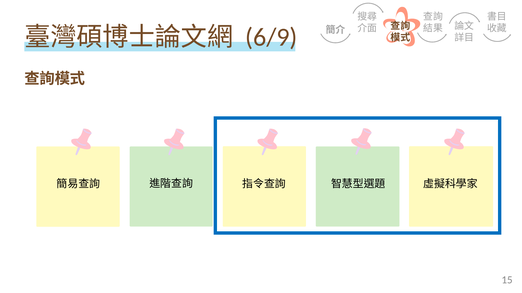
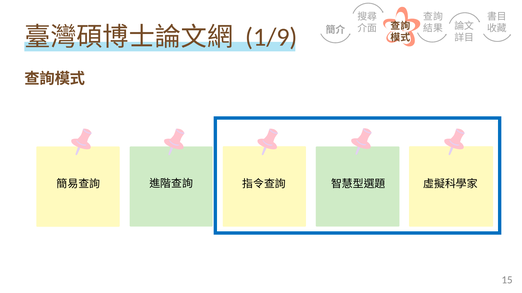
6/9: 6/9 -> 1/9 (271, 37)
